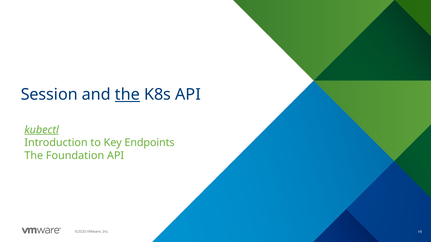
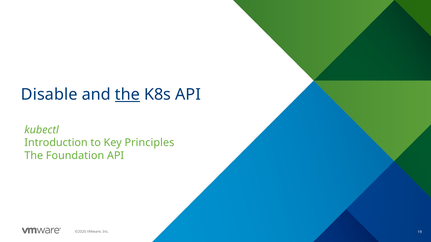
Session: Session -> Disable (49, 95)
kubectl underline: present -> none (42, 130)
Endpoints: Endpoints -> Principles (149, 143)
